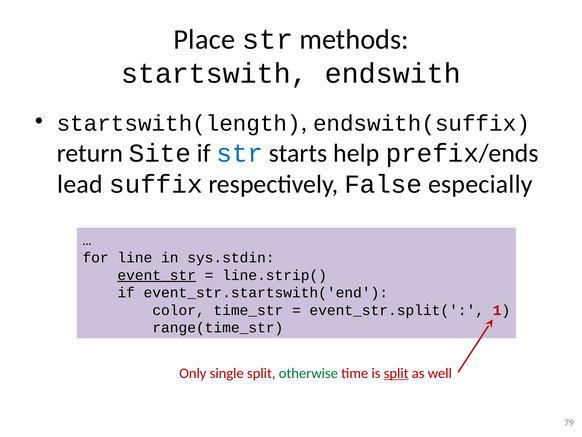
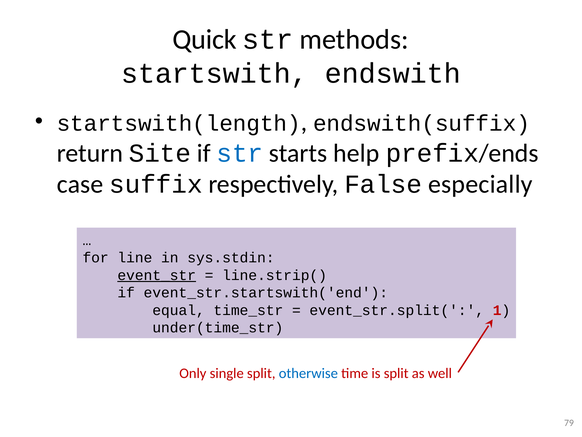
Place: Place -> Quick (205, 39)
lead: lead -> case (80, 184)
color: color -> equal (179, 310)
range(time_str: range(time_str -> under(time_str (218, 327)
otherwise colour: green -> blue (308, 373)
split underline: present -> none (396, 373)
